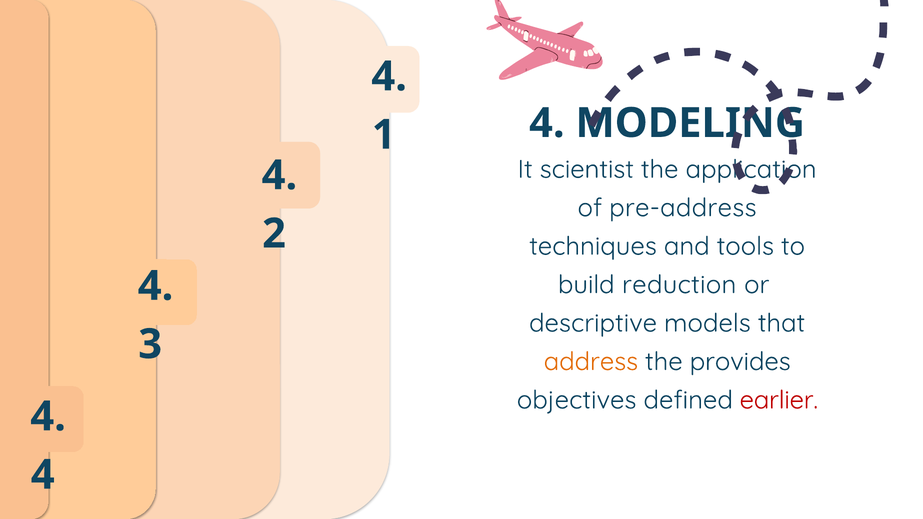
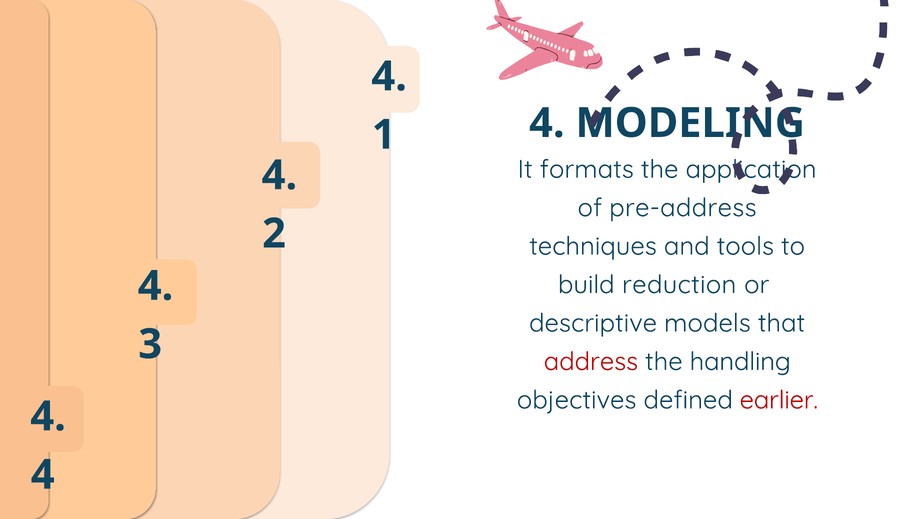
scientist: scientist -> formats (587, 169)
address colour: orange -> red (591, 362)
provides: provides -> handling (740, 362)
